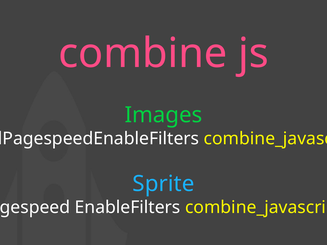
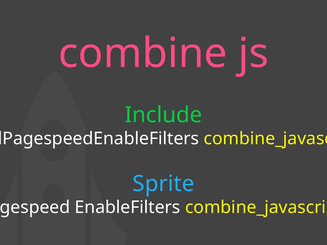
Images: Images -> Include (163, 115)
